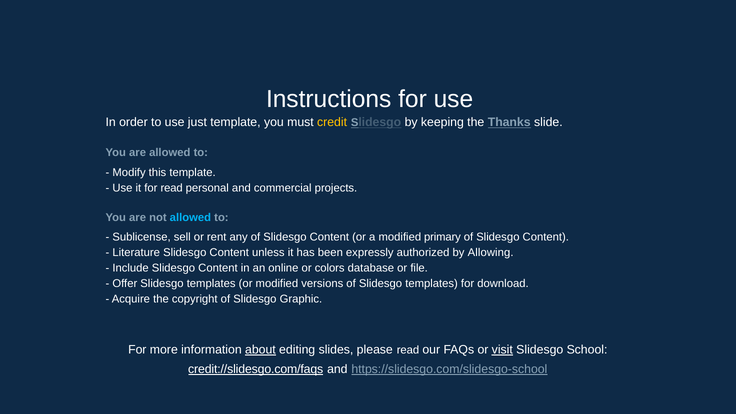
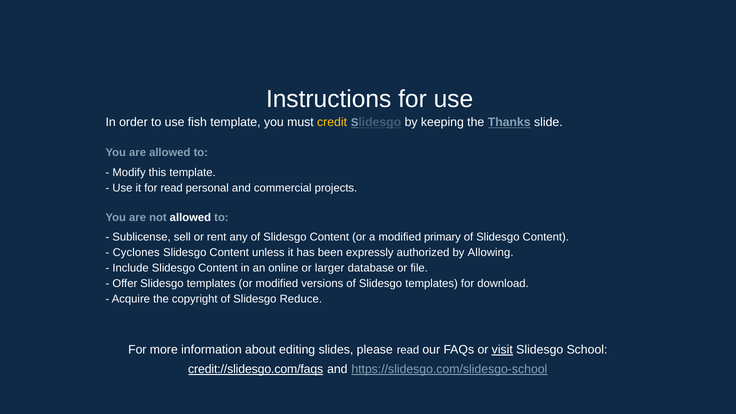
just: just -> fish (197, 122)
allowed colour: light blue -> white (190, 218)
Literature: Literature -> Cyclones (136, 253)
colors: colors -> larger (330, 268)
Graphic: Graphic -> Reduce (301, 299)
about underline: present -> none (260, 350)
